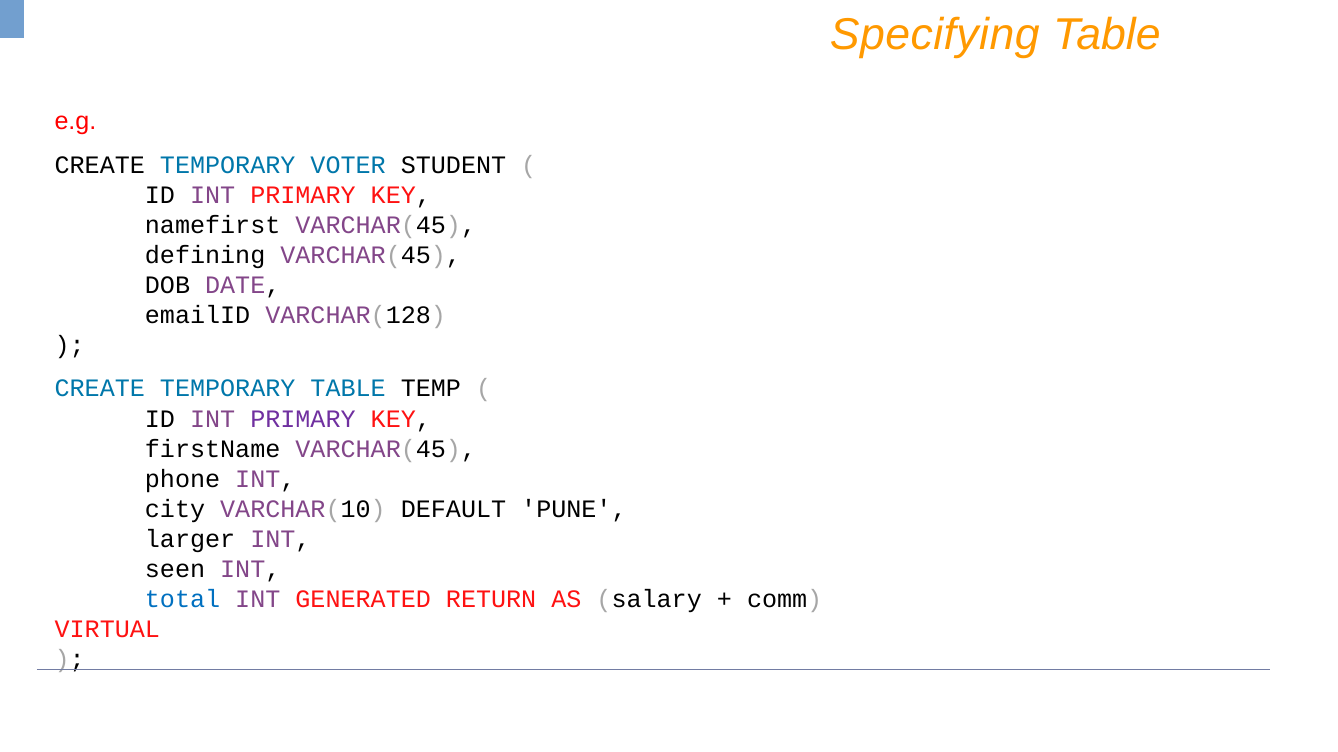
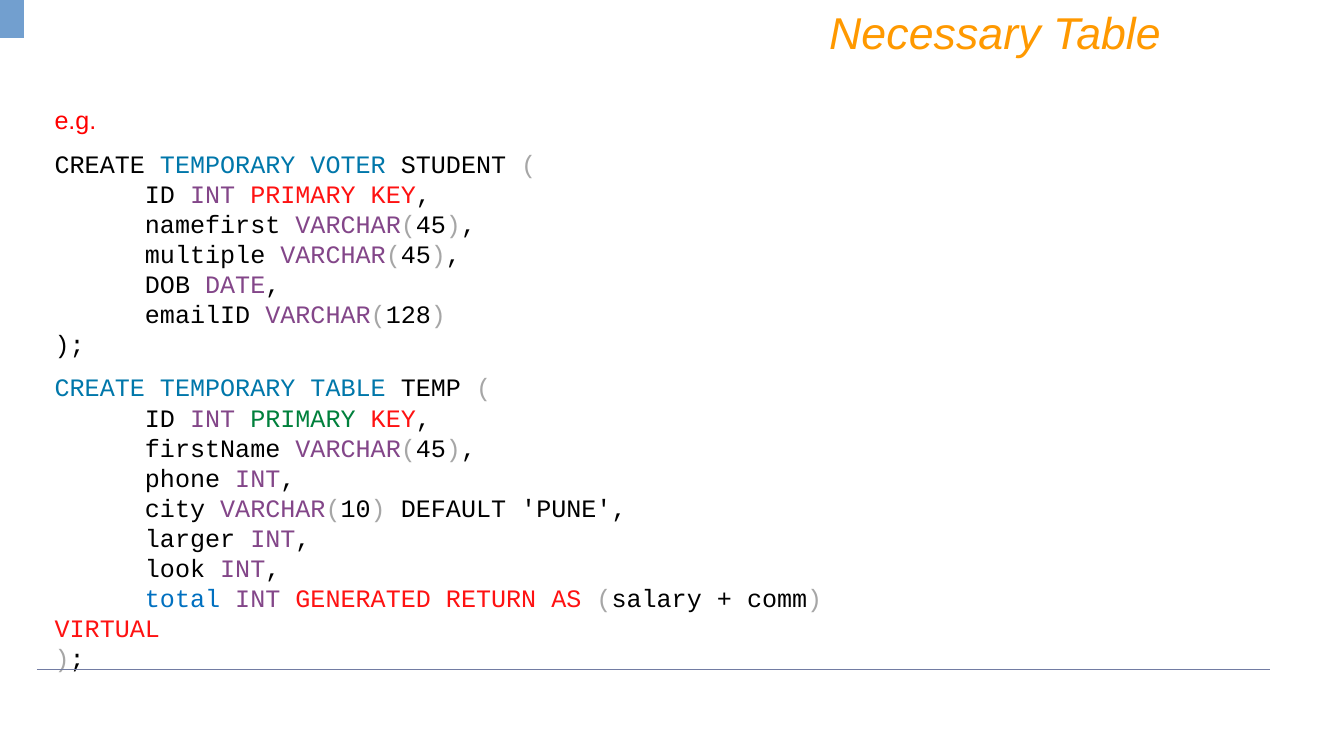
Specifying: Specifying -> Necessary (935, 35)
defining: defining -> multiple (205, 255)
PRIMARY colour: purple -> green (303, 419)
seen: seen -> look (175, 570)
